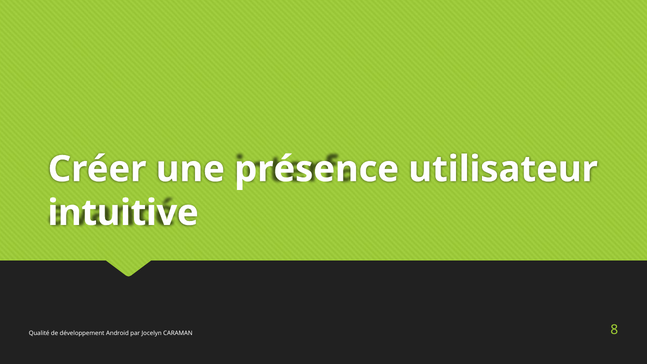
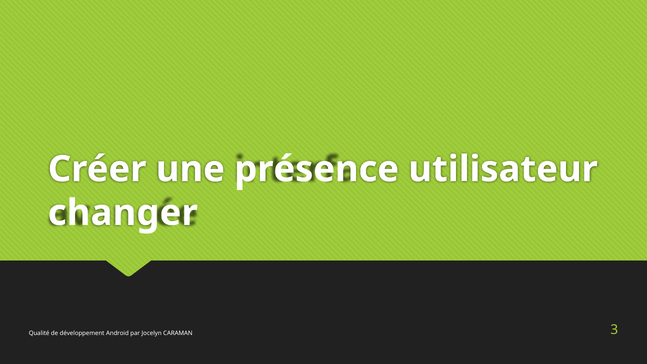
intuitive: intuitive -> changer (123, 213)
8: 8 -> 3 (614, 330)
